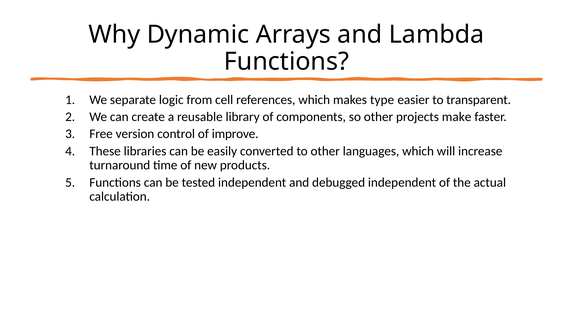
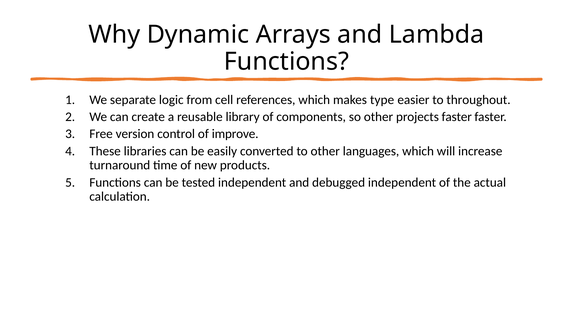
transparent: transparent -> throughout (479, 100)
projects make: make -> faster (457, 117)
